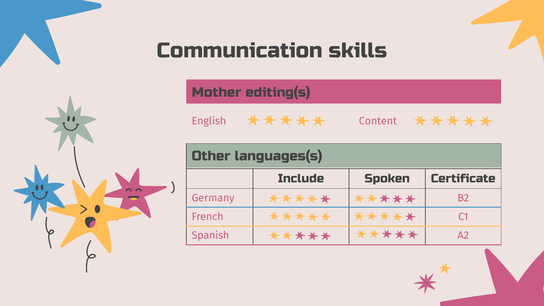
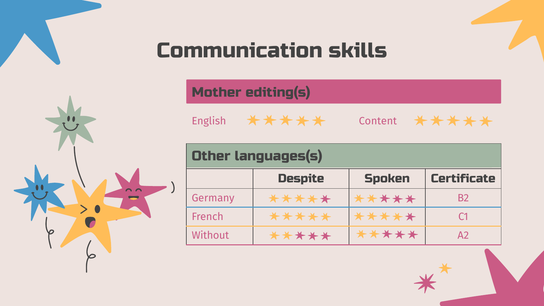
Include: Include -> Despite (301, 178)
Spanish: Spanish -> Without (210, 235)
